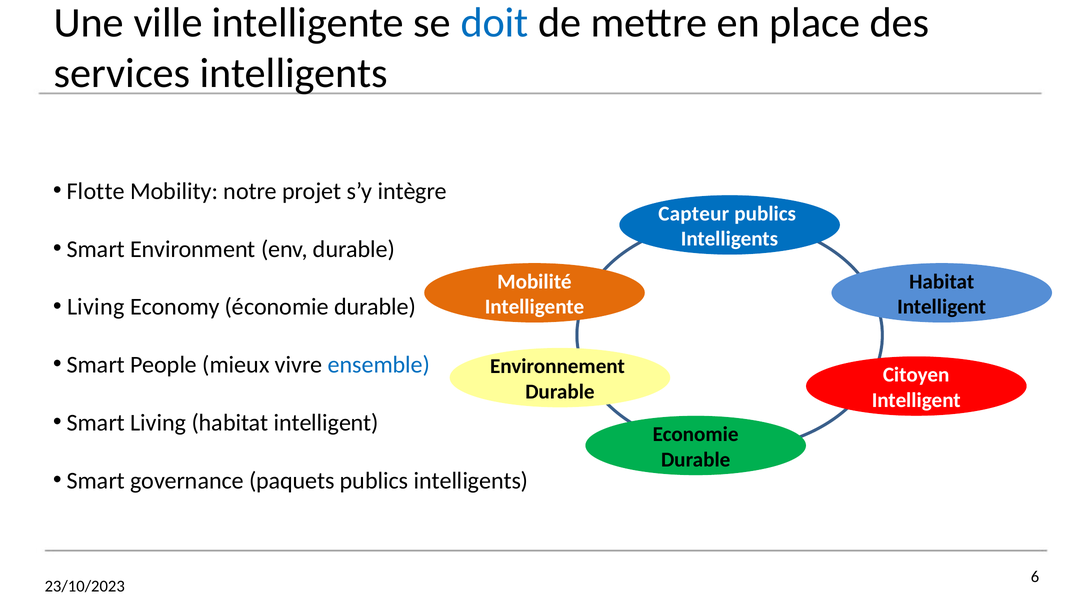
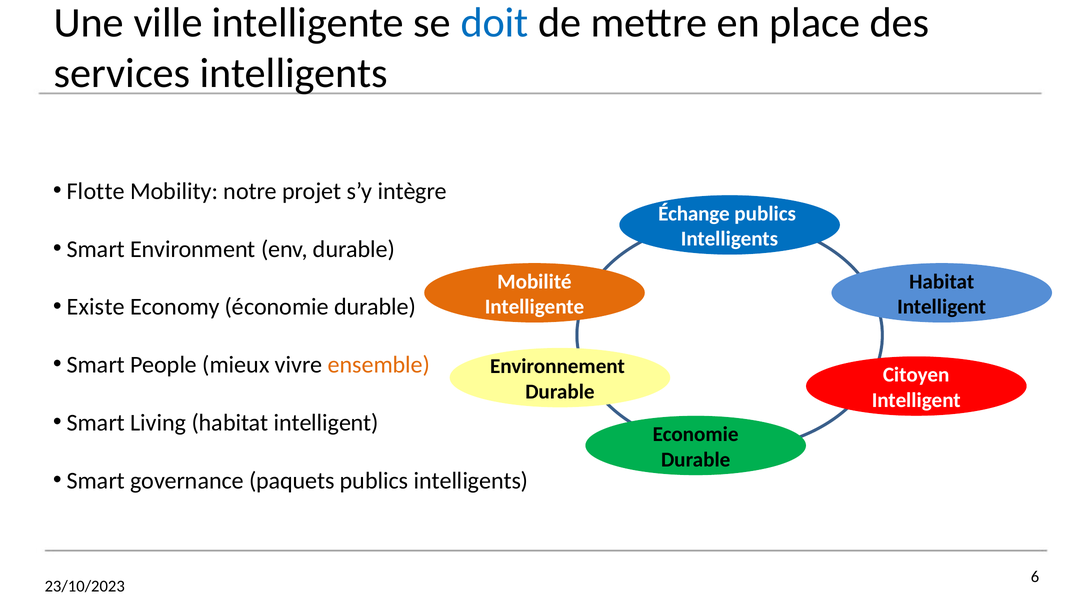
Capteur: Capteur -> Échange (694, 214)
Living: Living -> Existe (96, 307)
ensemble colour: blue -> orange (379, 365)
